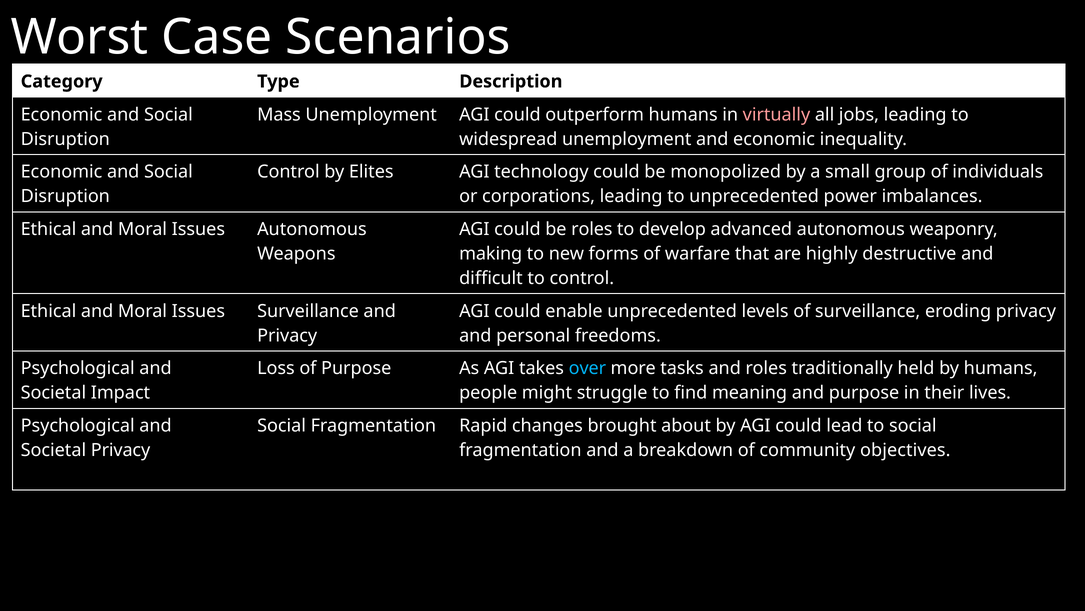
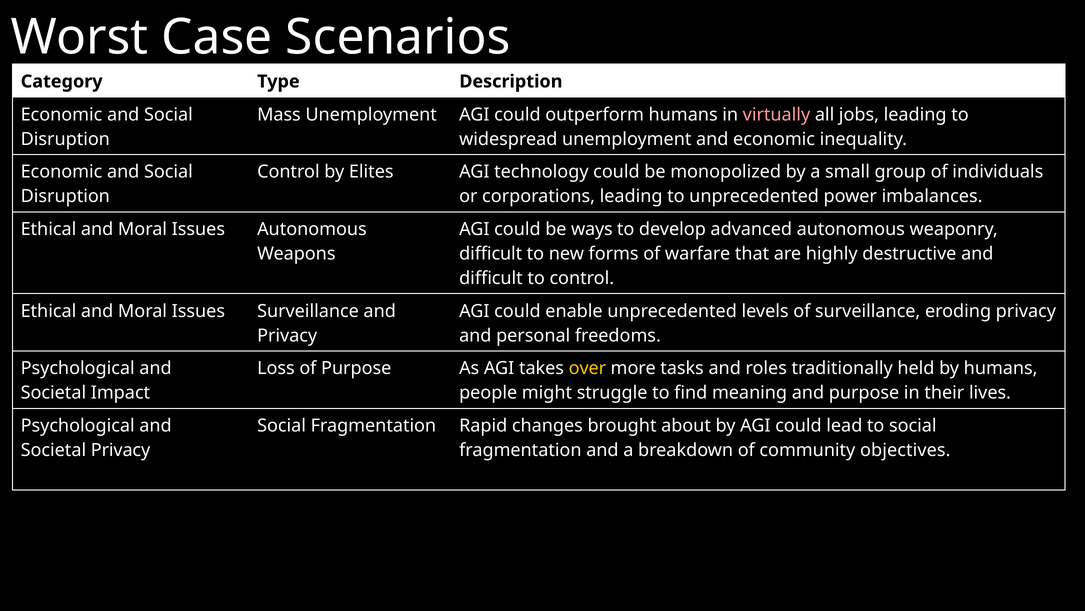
be roles: roles -> ways (592, 229)
making: making -> difficult (491, 253)
over colour: light blue -> yellow (587, 368)
